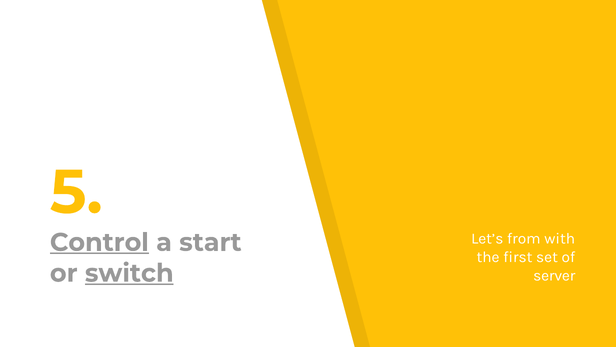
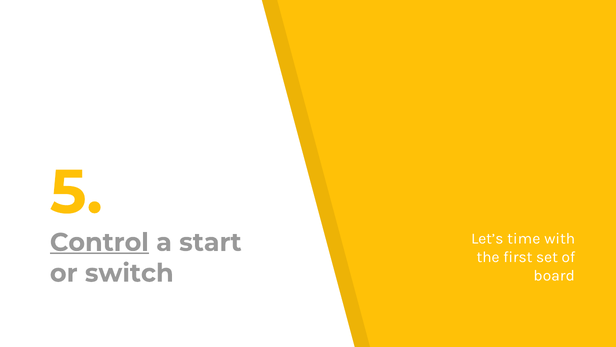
from: from -> time (524, 238)
switch underline: present -> none (129, 273)
server: server -> board (554, 275)
